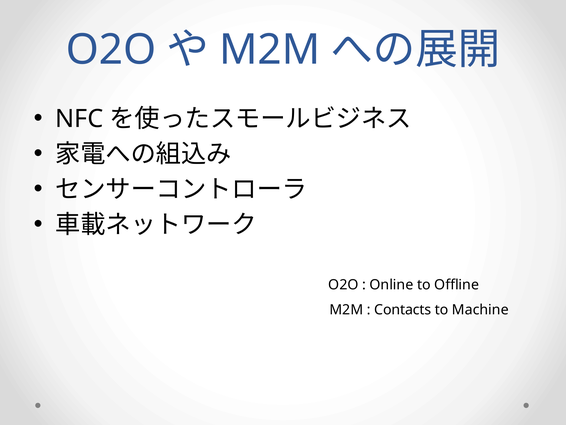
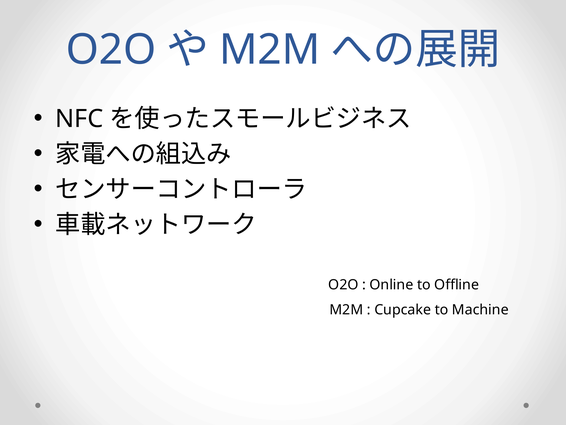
Contacts: Contacts -> Cupcake (403, 309)
